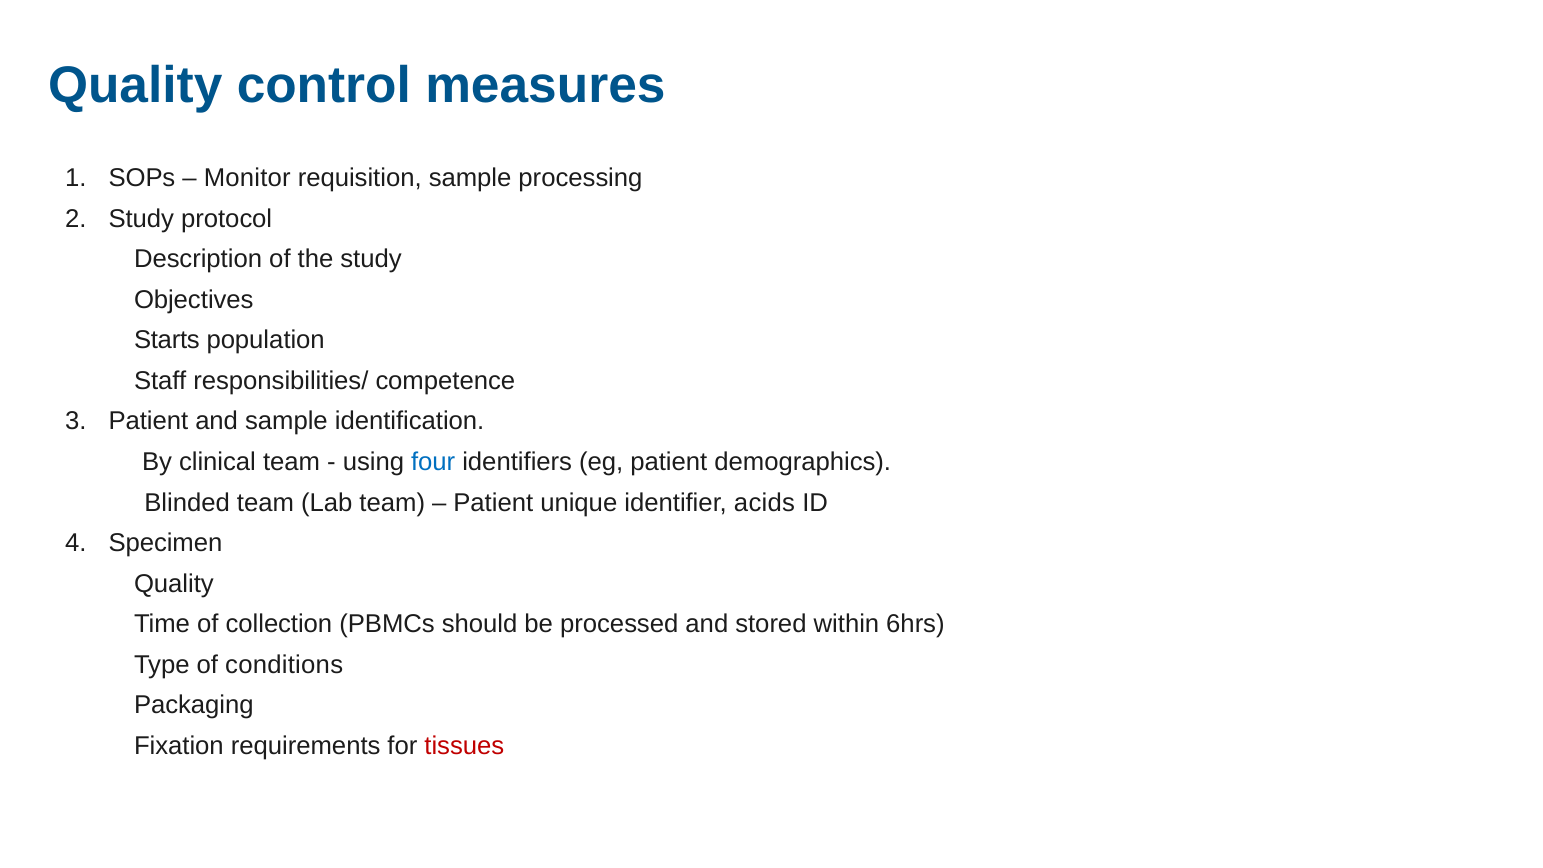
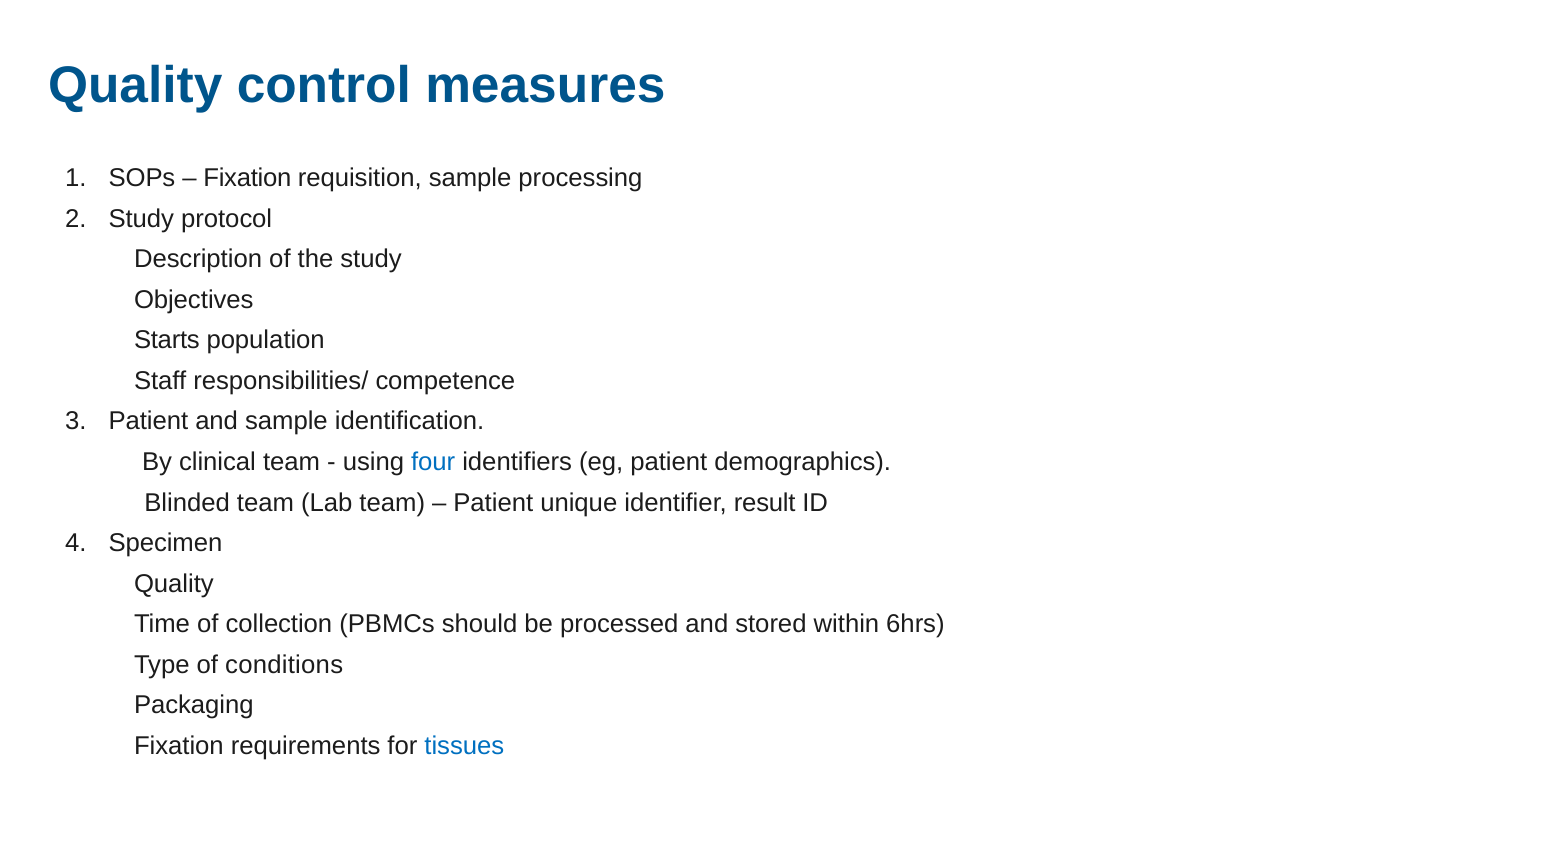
Monitor: Monitor -> Fixation (247, 178)
acids: acids -> result (765, 502)
tissues colour: red -> blue (464, 746)
